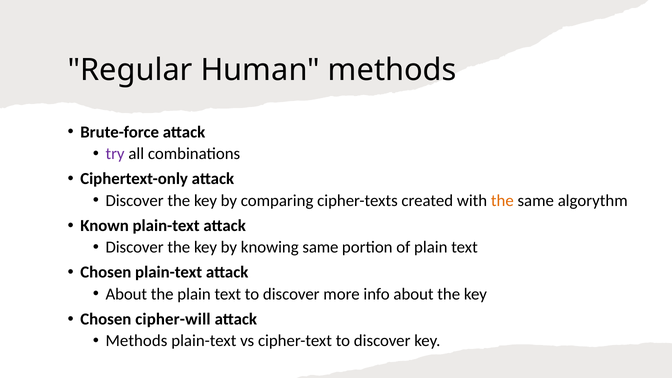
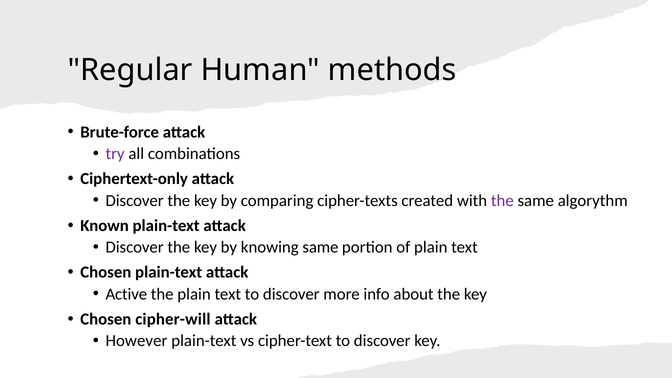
the colour: orange -> purple (502, 201)
About: About -> Active (126, 294)
Methods: Methods -> However (136, 341)
